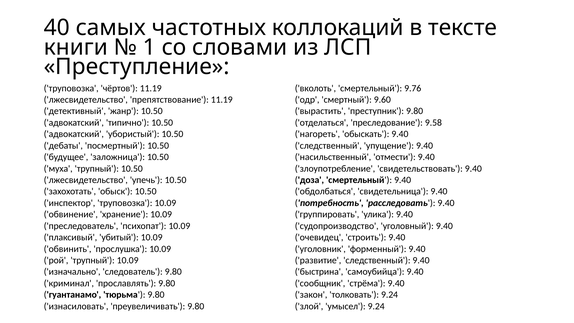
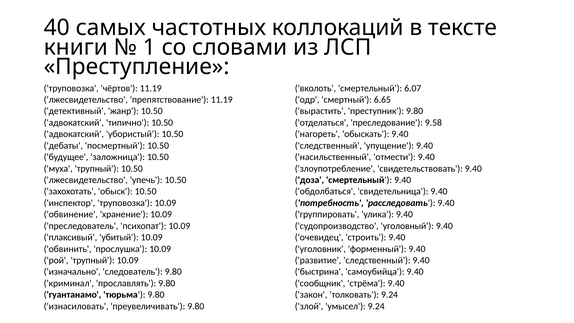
9.76: 9.76 -> 6.07 (413, 88)
9.60: 9.60 -> 6.65 (382, 100)
